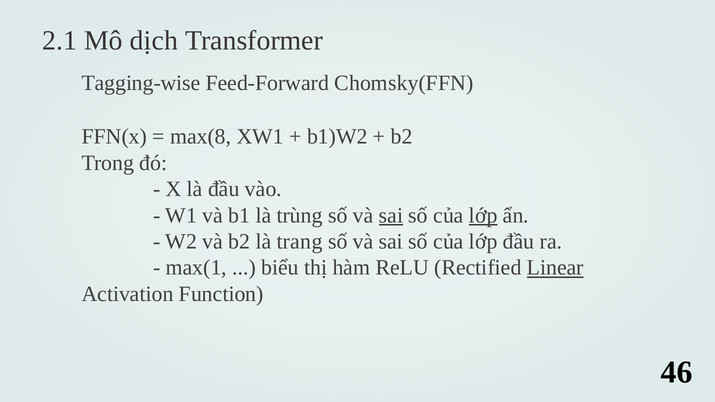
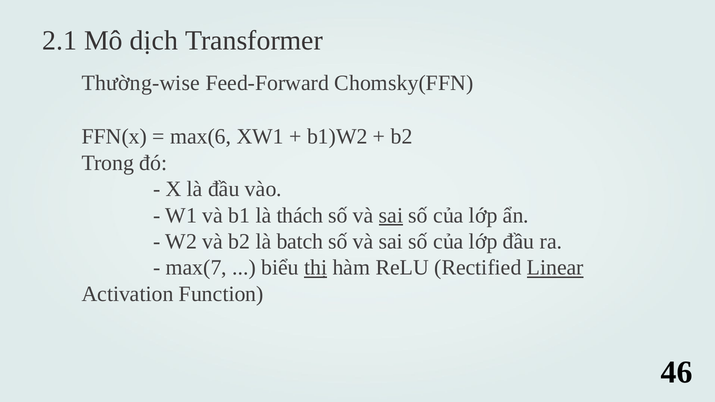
Tagging-wise: Tagging-wise -> Thường-wise (141, 83)
max(8: max(8 -> max(6 (201, 137)
trùng: trùng -> thách (300, 215)
lớp underline: present -> none (483, 215)
trang: trang -> batch (300, 242)
max(1: max(1 -> max(7 (196, 268)
thị underline: none -> present (316, 268)
